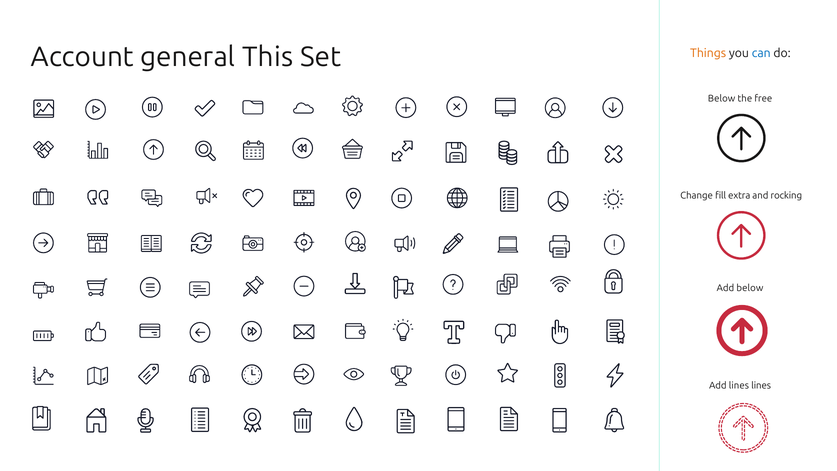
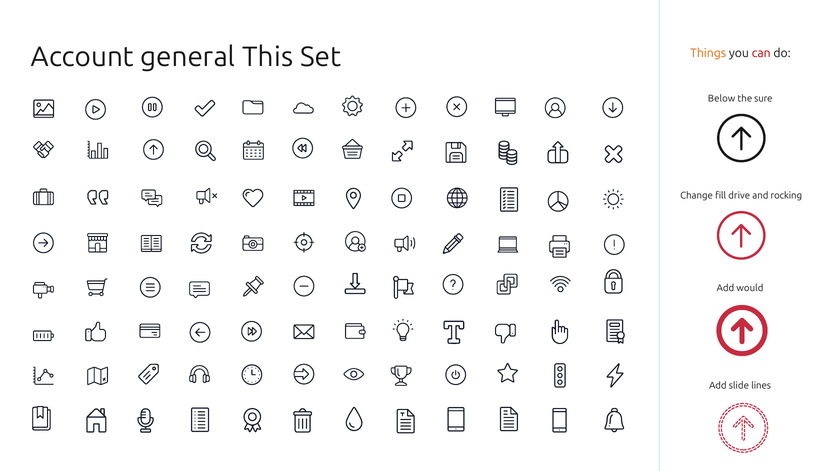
can colour: blue -> red (761, 53)
free: free -> sure (763, 98)
extra: extra -> drive (739, 196)
Add below: below -> would (750, 288)
Add lines: lines -> slide (739, 385)
